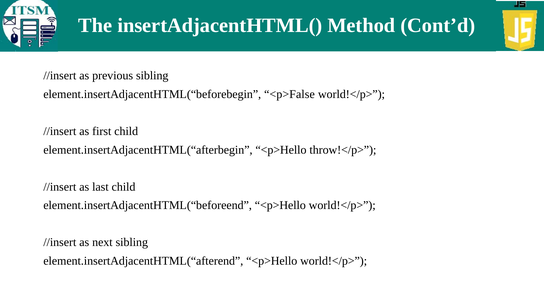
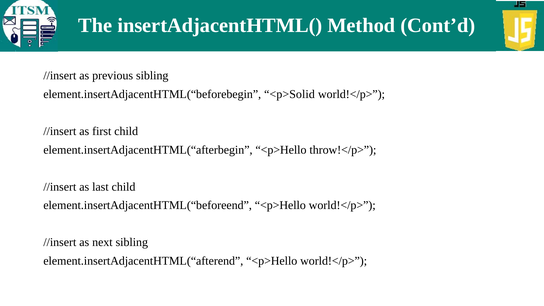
<p>False: <p>False -> <p>Solid (289, 94)
